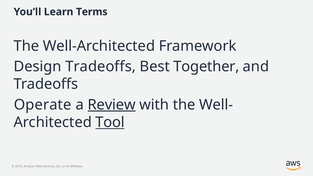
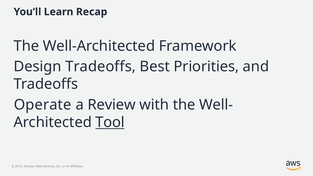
Terms: Terms -> Recap (92, 12)
Together: Together -> Priorities (206, 67)
Review underline: present -> none (112, 105)
